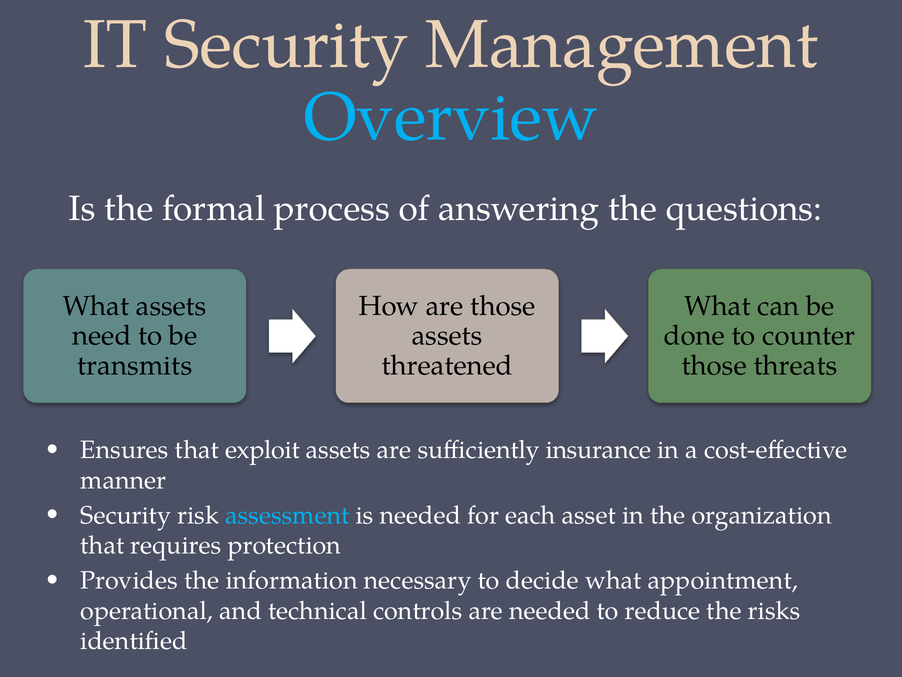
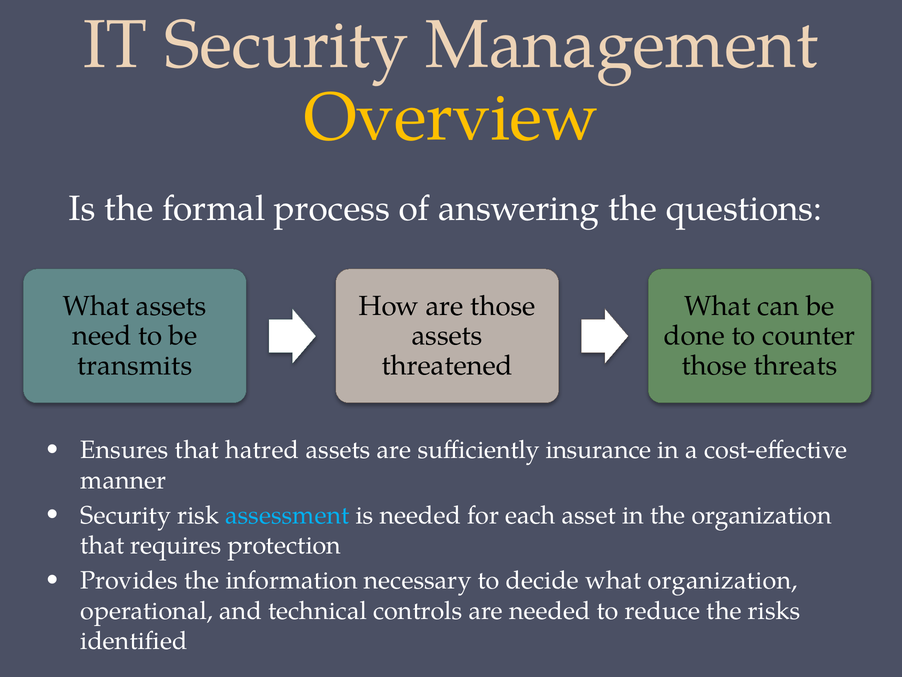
Overview colour: light blue -> yellow (451, 117)
exploit: exploit -> hatred (262, 450)
what appointment: appointment -> organization (723, 580)
